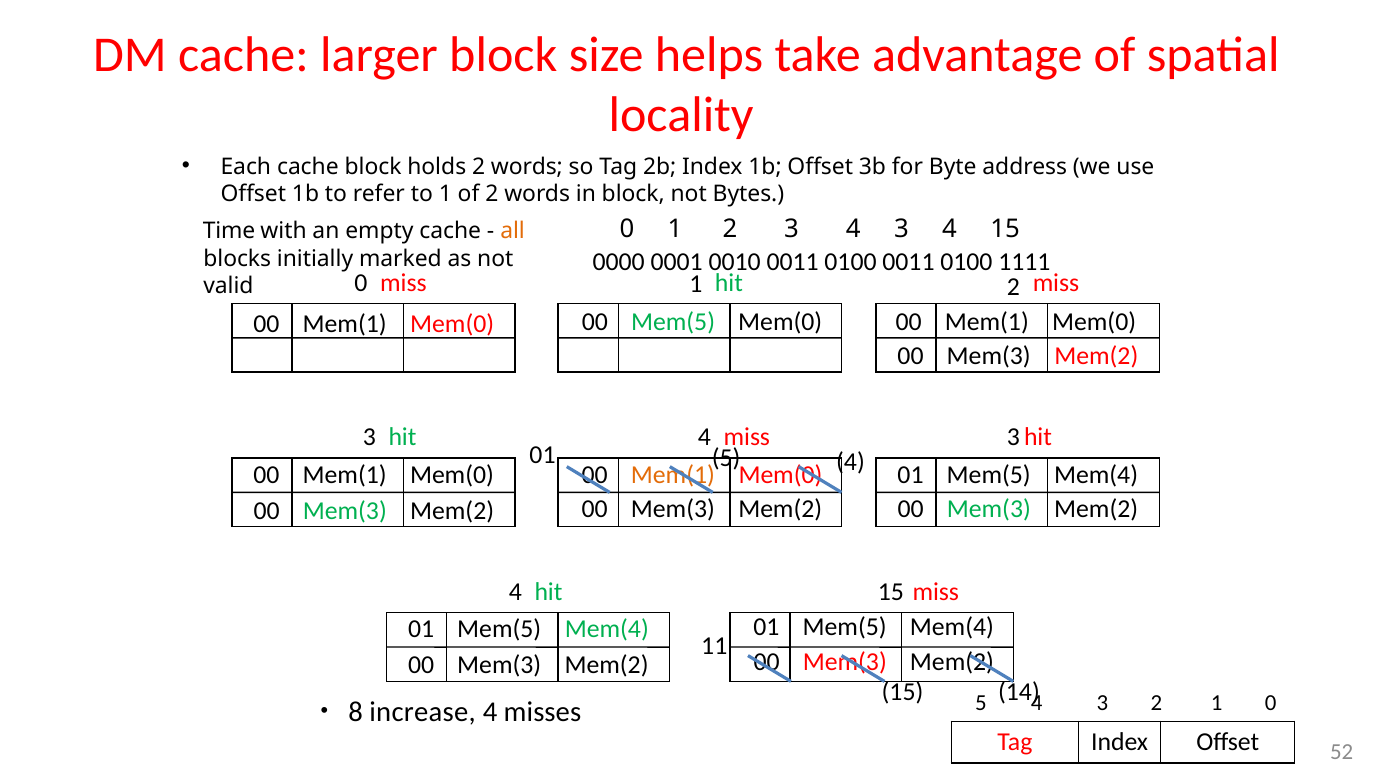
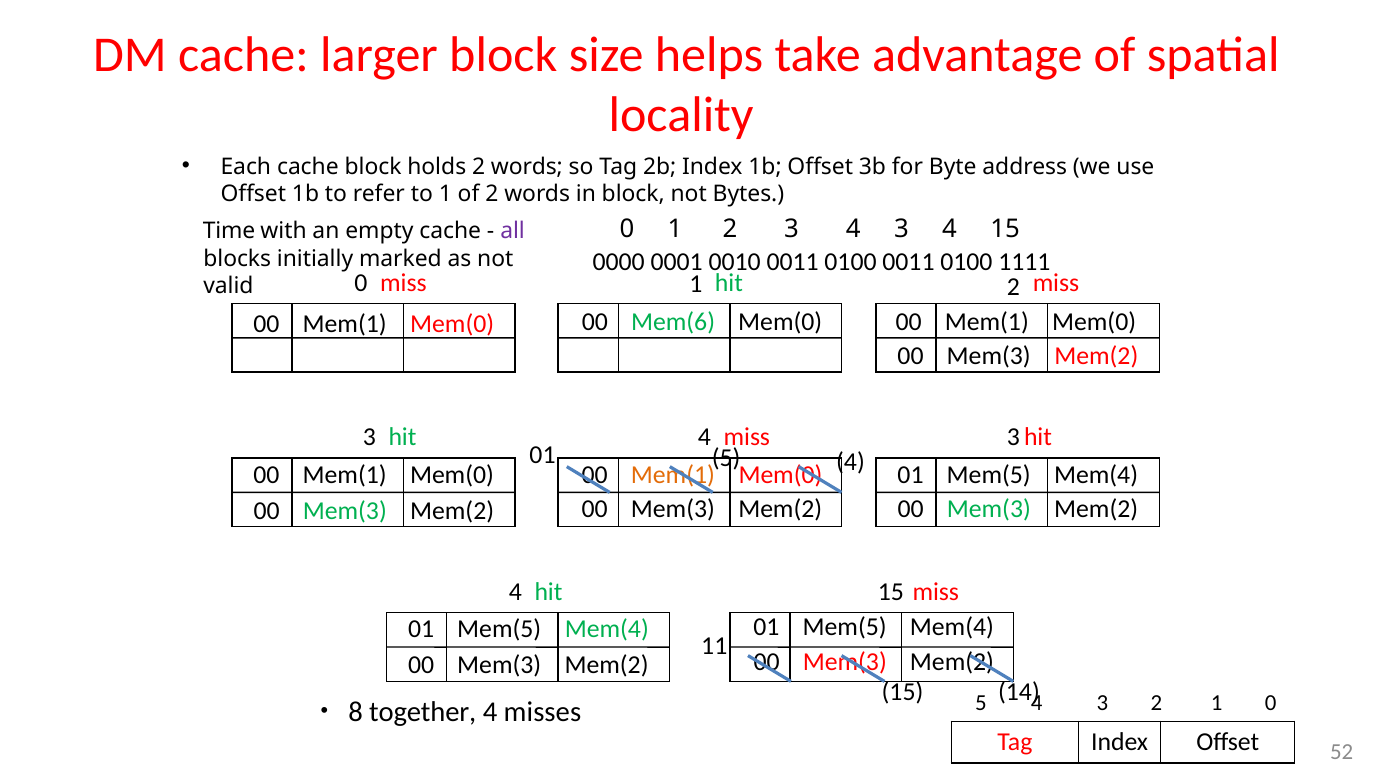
all colour: orange -> purple (513, 231)
00 Mem(5: Mem(5 -> Mem(6 (673, 322)
increase: increase -> together (423, 712)
